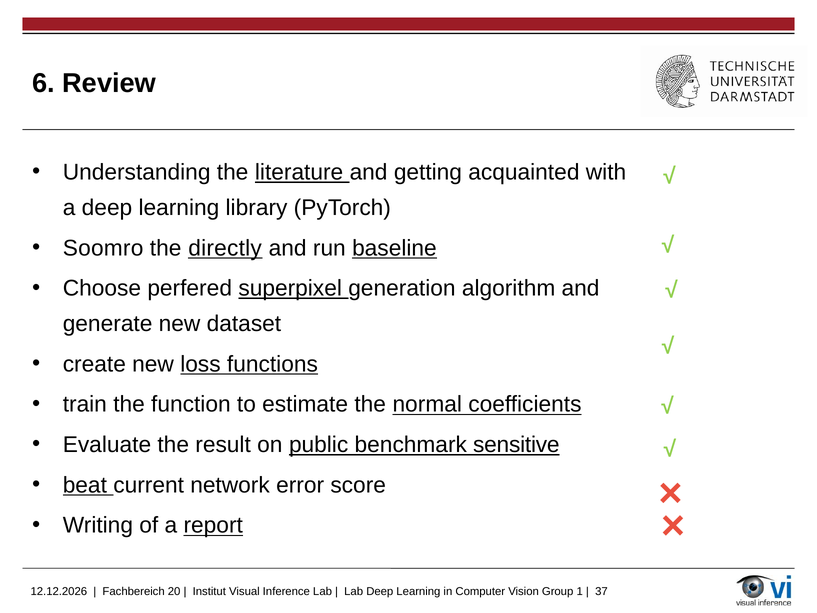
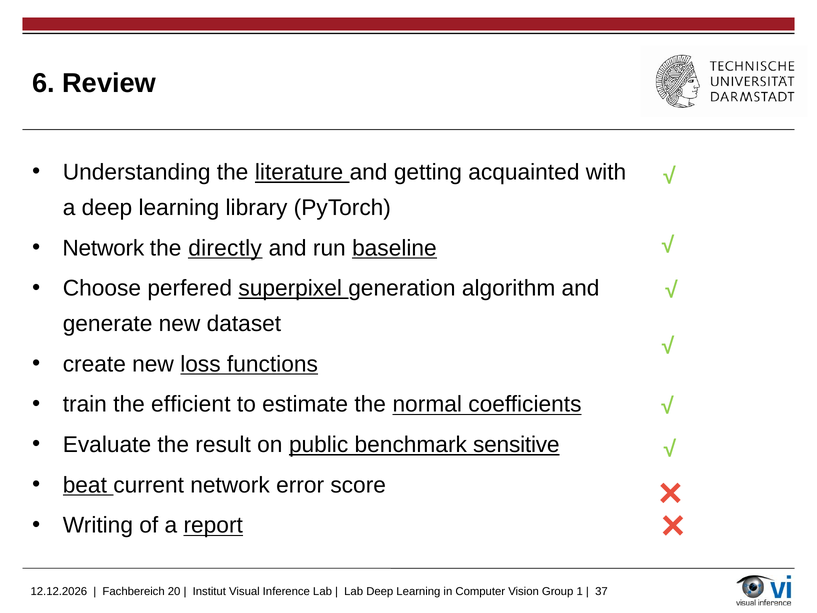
Soomro: Soomro -> Network (103, 248)
function: function -> efficient (191, 404)
